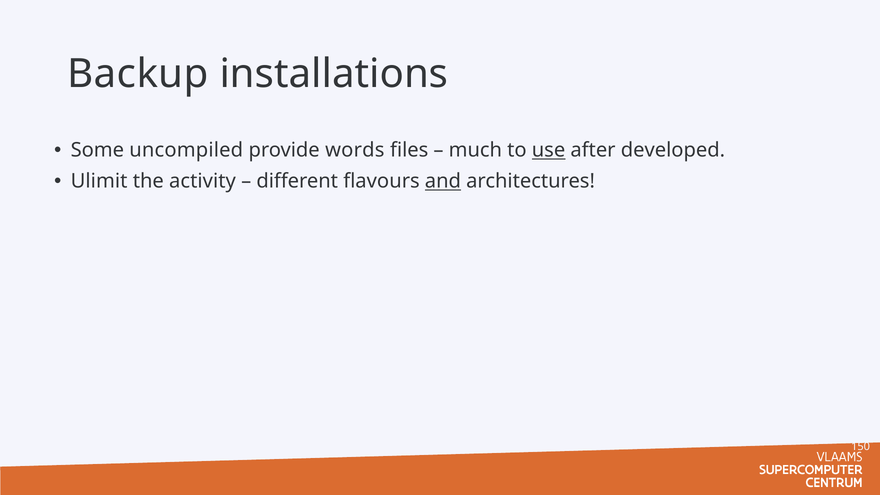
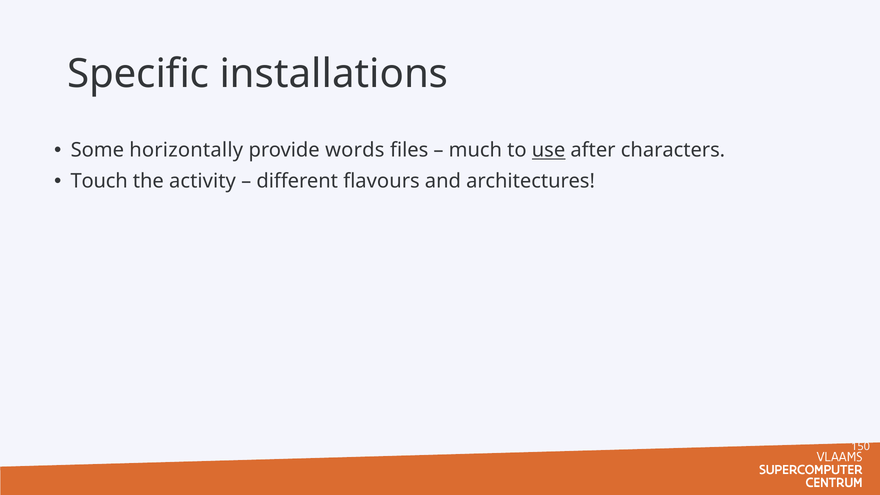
Backup: Backup -> Specific (138, 74)
uncompiled: uncompiled -> horizontally (186, 150)
developed: developed -> characters (673, 150)
Ulimit: Ulimit -> Touch (99, 181)
and underline: present -> none (443, 181)
